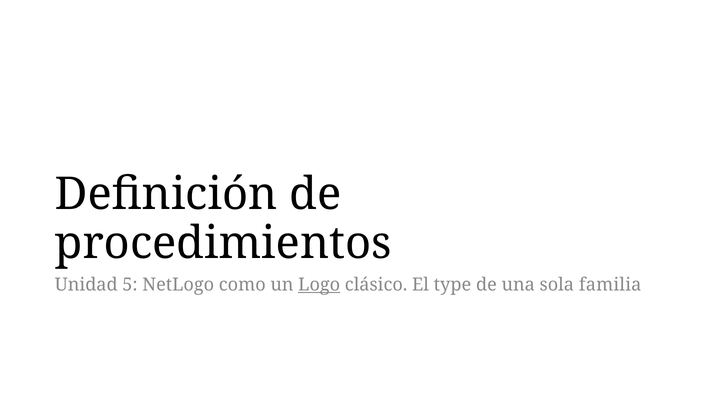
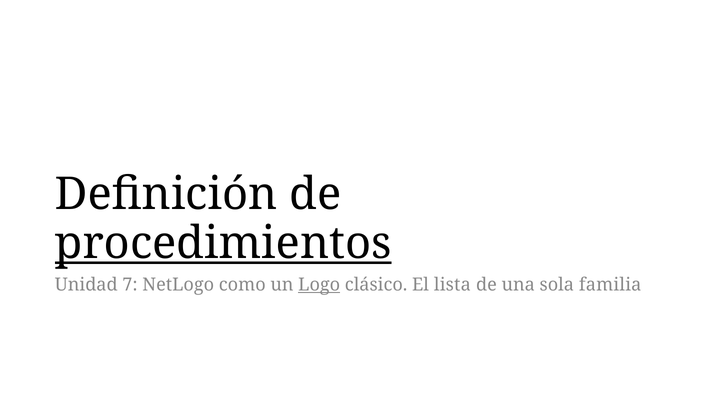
procedimientos underline: none -> present (223, 243)
5: 5 -> 7 (130, 285)
type: type -> lista (452, 285)
